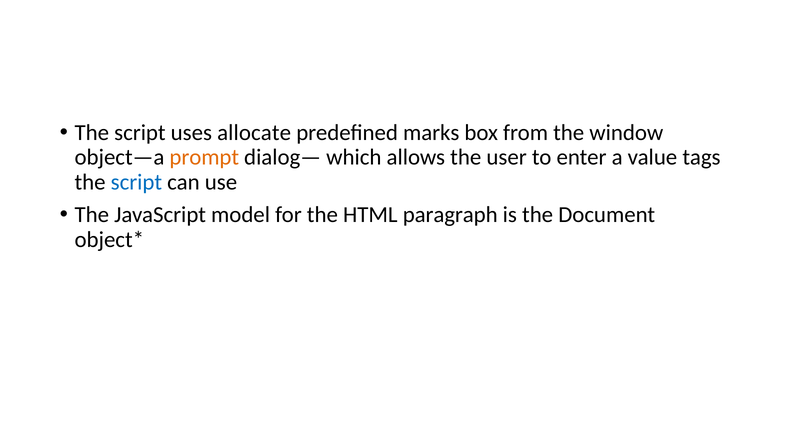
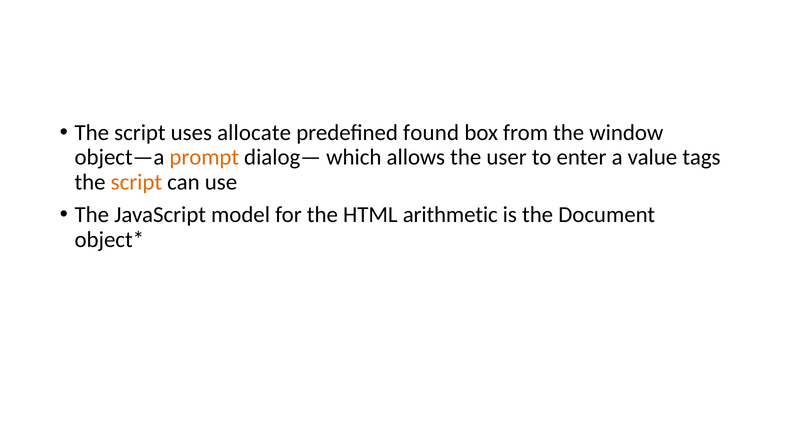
marks: marks -> found (431, 133)
script colour: blue -> orange (136, 182)
paragraph: paragraph -> arithmetic (450, 215)
